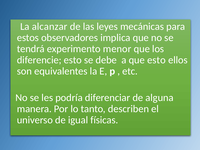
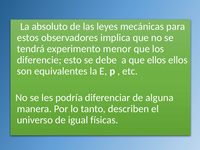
alcanzar: alcanzar -> absoluto (50, 26)
que esto: esto -> ellos (157, 60)
